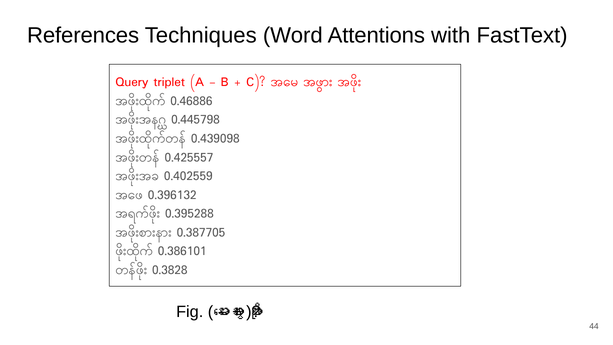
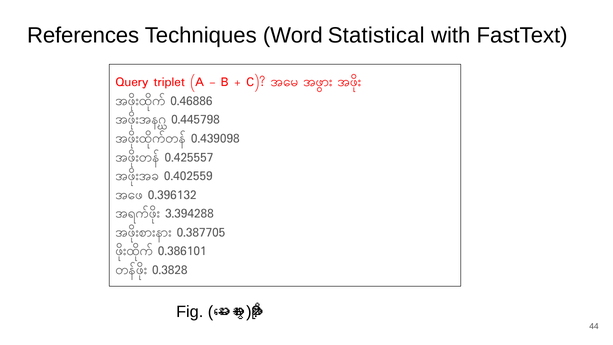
Attentions: Attentions -> Statistical (376, 35)
0.395288: 0.395288 -> 3.394288 (189, 213)
